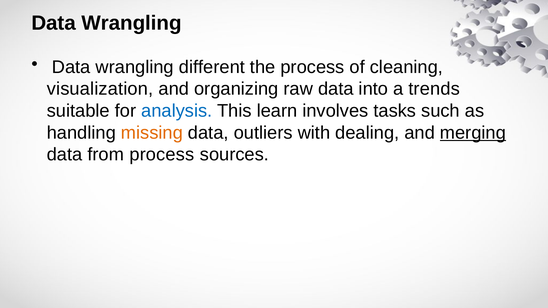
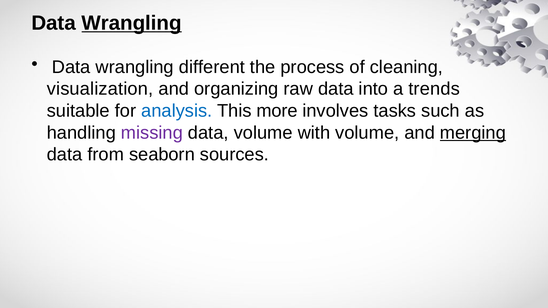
Wrangling underline: none -> present (132, 23)
learn: learn -> more (277, 111)
missing colour: orange -> purple (152, 133)
data outliers: outliers -> volume (263, 133)
with dealing: dealing -> volume (367, 133)
from process: process -> seaborn (162, 155)
